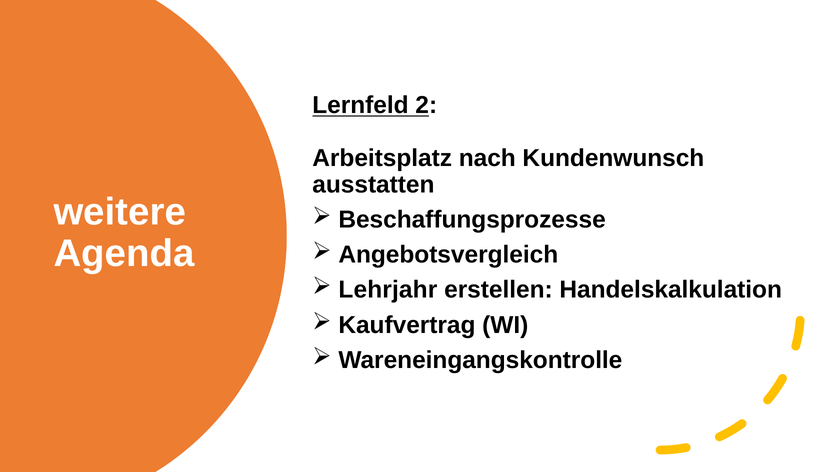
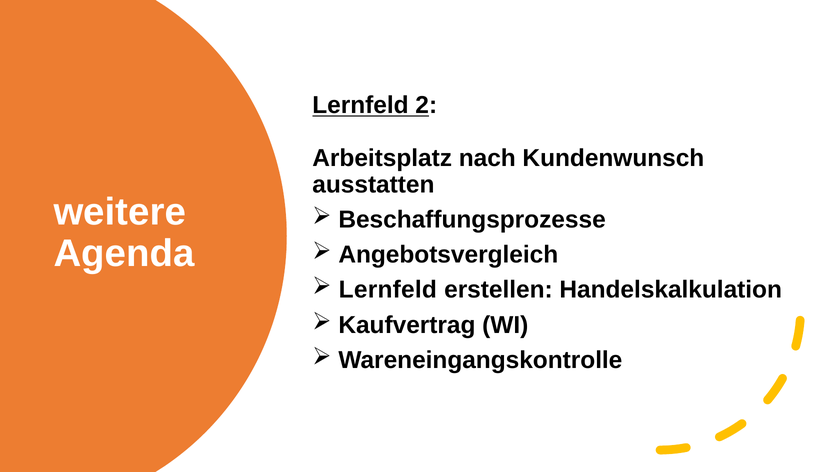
Lehrjahr: Lehrjahr -> Lernfeld (388, 290)
